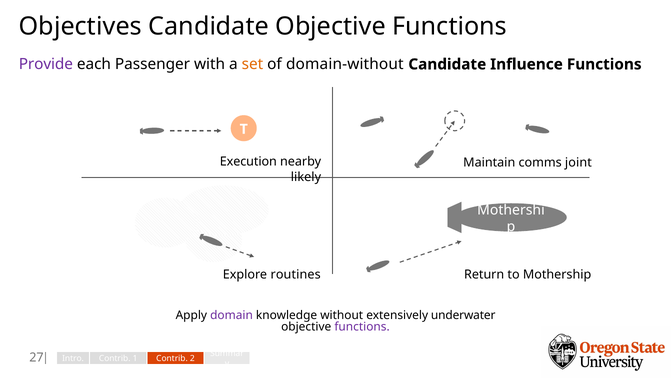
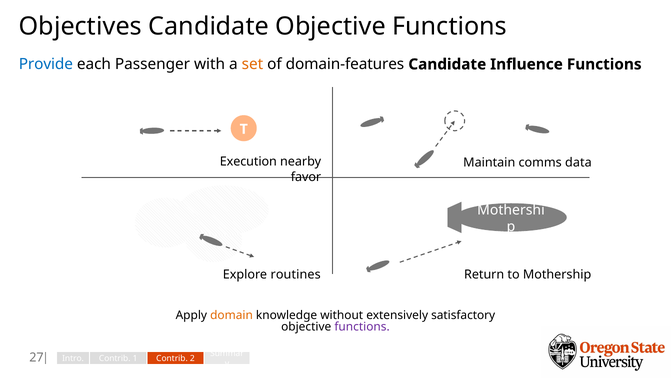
Provide colour: purple -> blue (46, 64)
domain-without: domain-without -> domain-features (345, 64)
joint: joint -> data (578, 162)
likely: likely -> favor (306, 177)
domain colour: purple -> orange (231, 315)
underwater: underwater -> satisfactory (463, 315)
